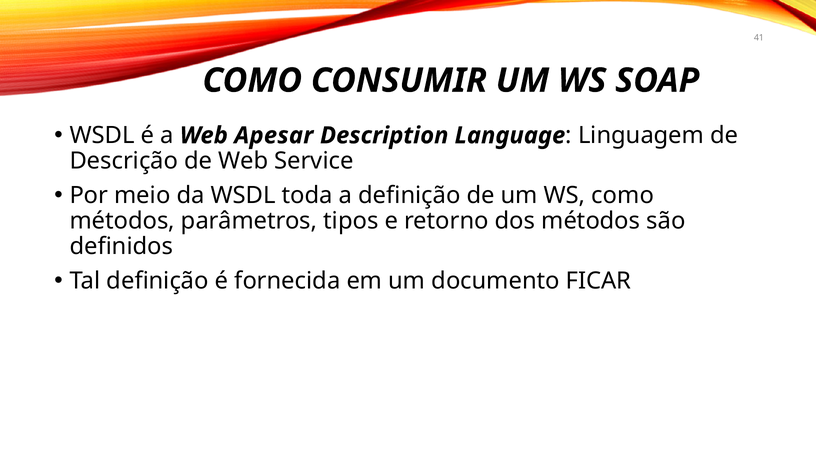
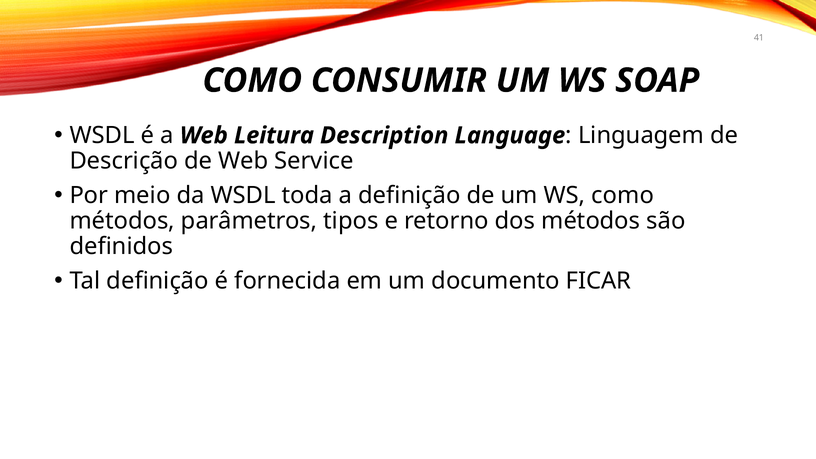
Apesar: Apesar -> Leitura (274, 135)
